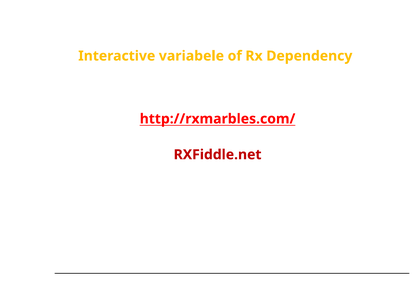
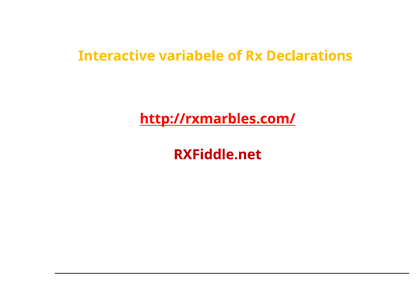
Dependency: Dependency -> Declarations (309, 56)
